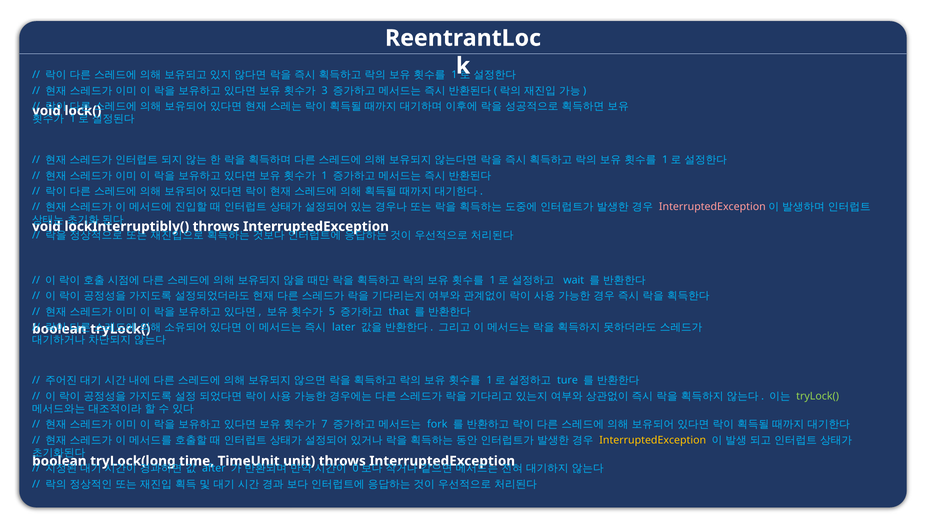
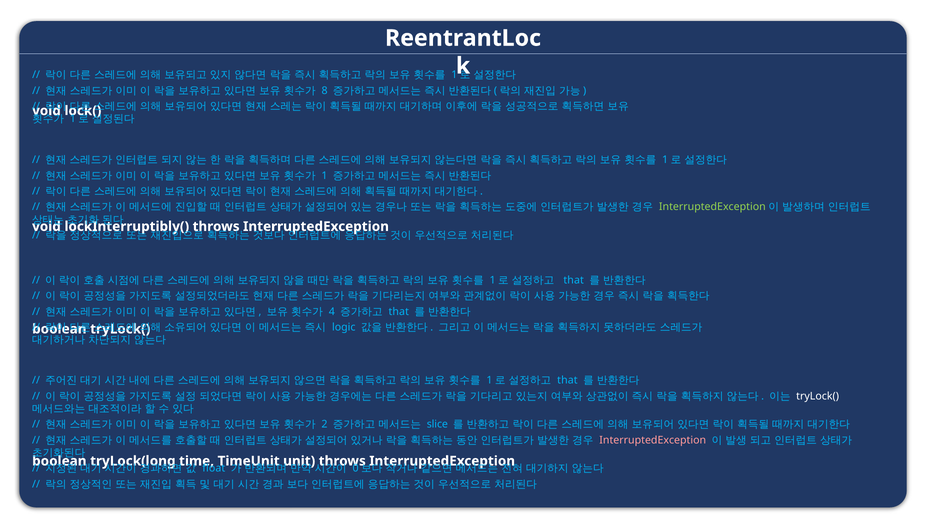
3: 3 -> 8 (325, 91)
InterruptedException colour: pink -> light green (712, 207)
wait: wait -> that (574, 280)
5: 5 -> 4 (332, 311)
later: later -> logic (344, 327)
ture: ture -> that (567, 380)
tryLock( colour: light green -> white (818, 396)
7: 7 -> 2 (324, 424)
fork: fork -> slice (437, 424)
InterruptedException colour: yellow -> pink (653, 440)
after: after -> float (214, 468)
